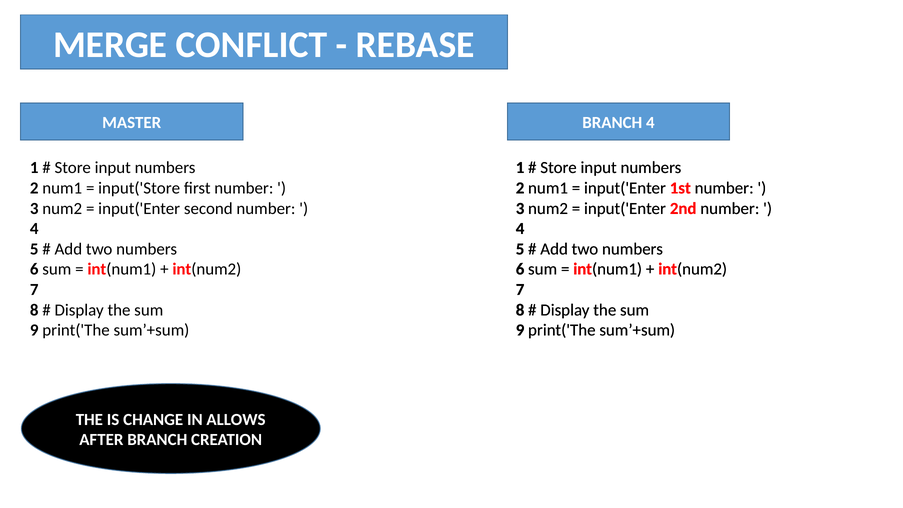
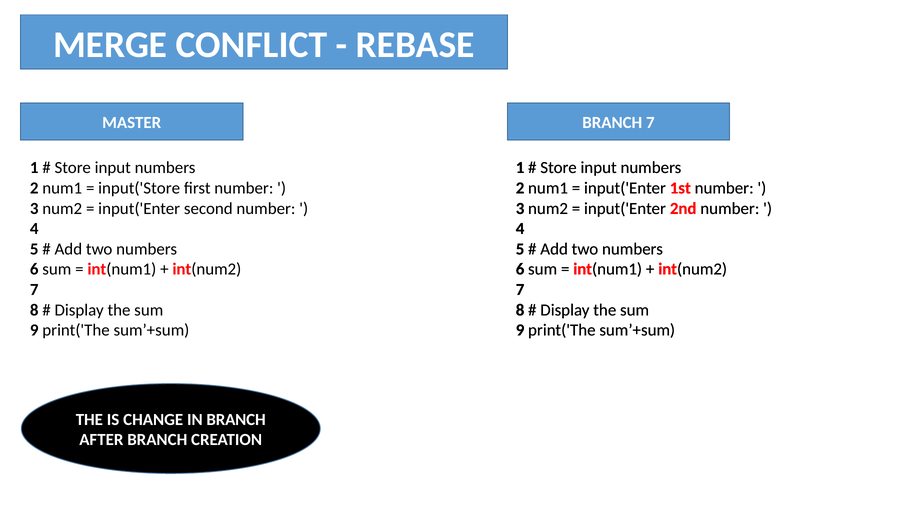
BRANCH 4: 4 -> 7 (650, 123)
IN ALLOWS: ALLOWS -> BRANCH (236, 419)
